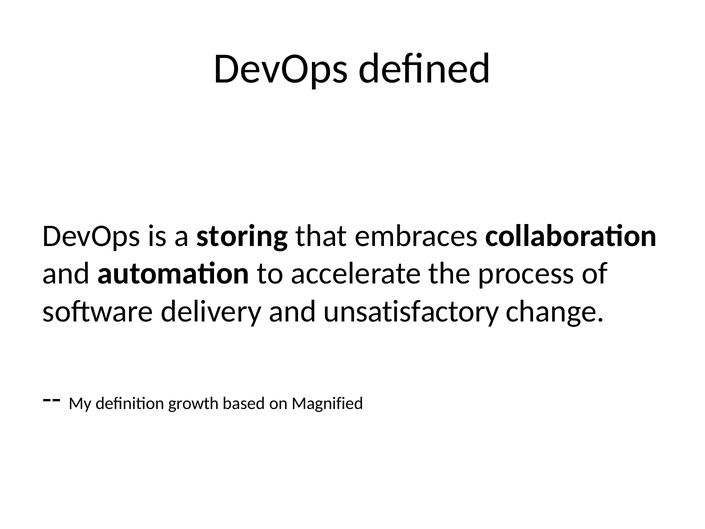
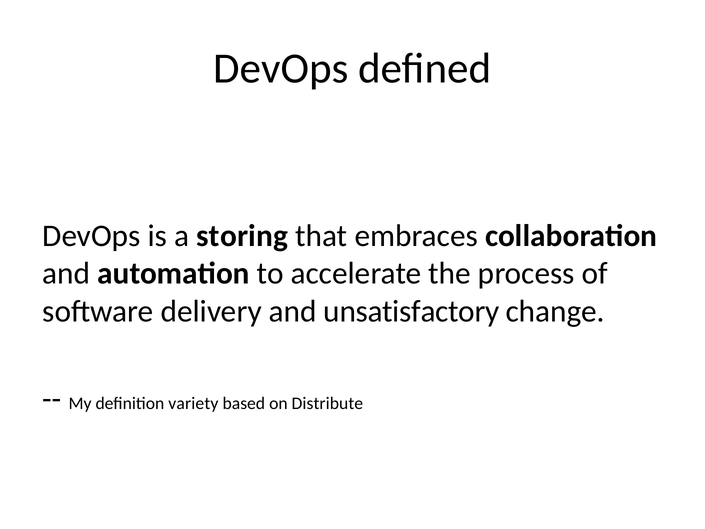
growth: growth -> variety (193, 403)
Magnified: Magnified -> Distribute (327, 403)
